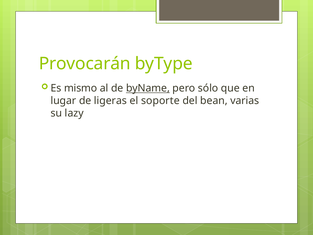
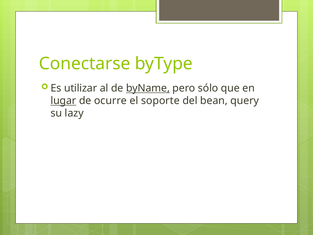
Provocarán: Provocarán -> Conectarse (85, 64)
mismo: mismo -> utilizar (81, 88)
lugar underline: none -> present (63, 101)
ligeras: ligeras -> ocurre (110, 101)
varias: varias -> query (245, 101)
